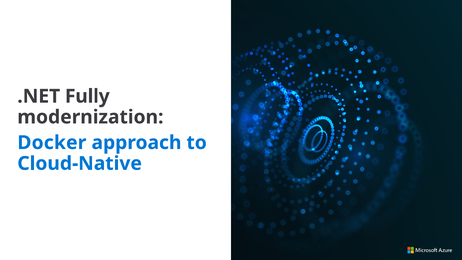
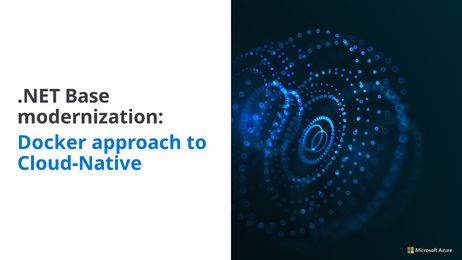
Fully: Fully -> Base (87, 96)
